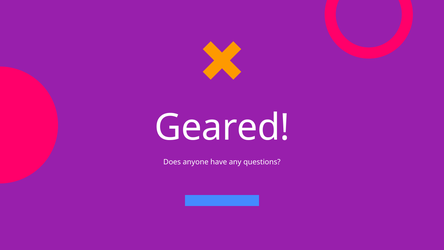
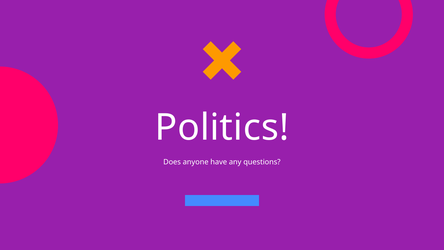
Geared: Geared -> Politics (222, 127)
